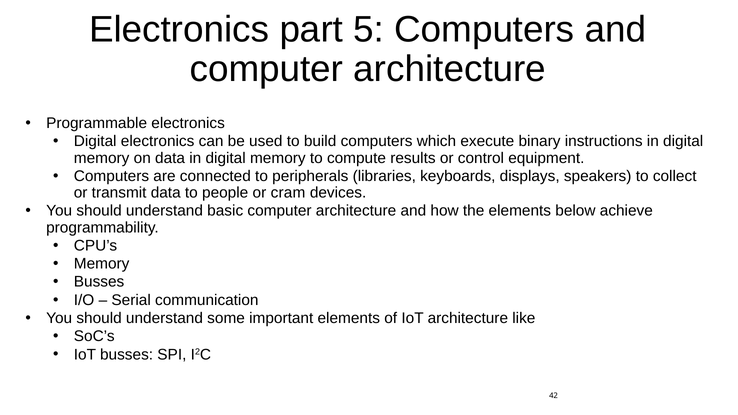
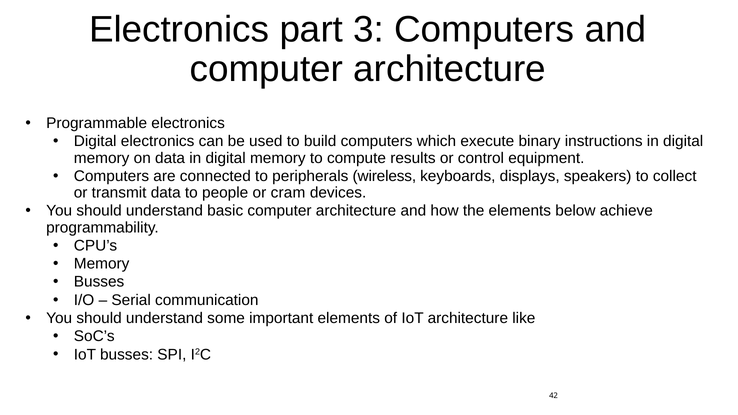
5: 5 -> 3 (369, 29)
libraries: libraries -> wireless (384, 176)
